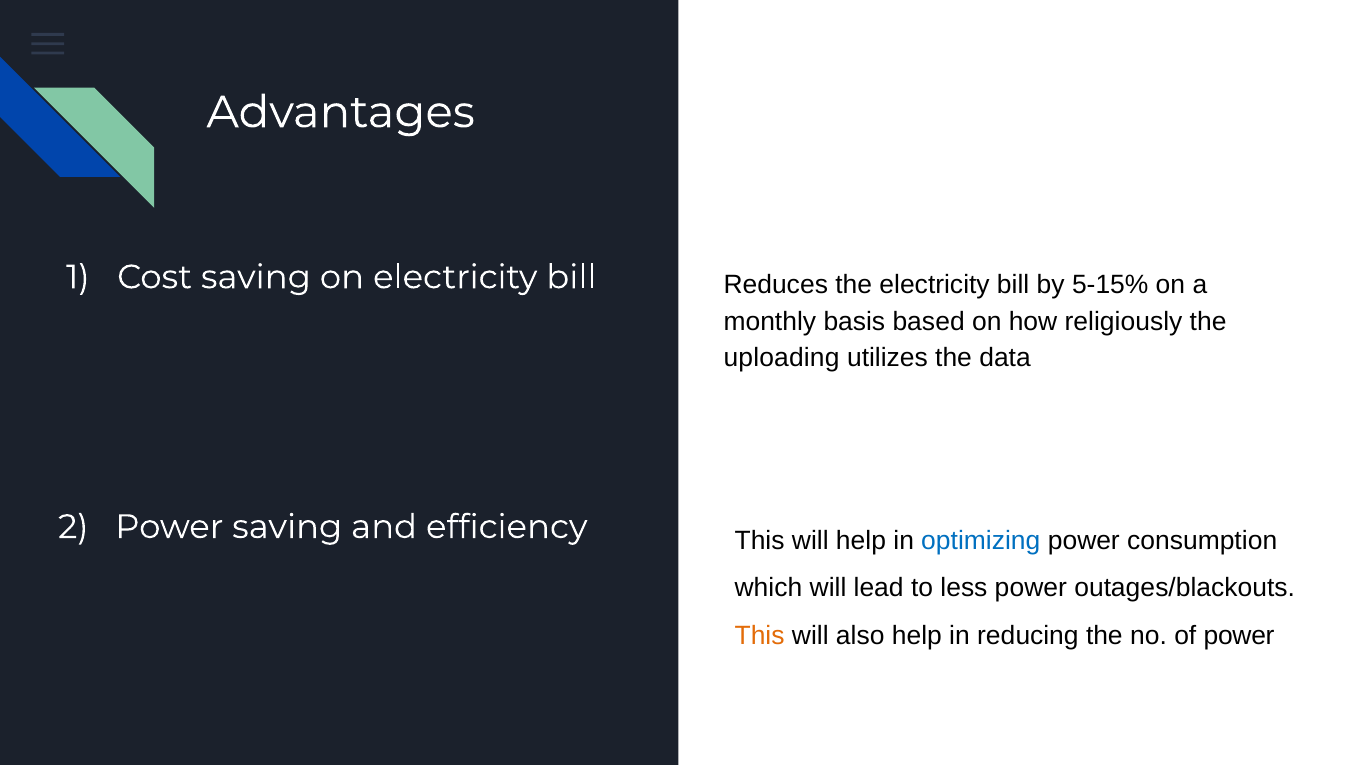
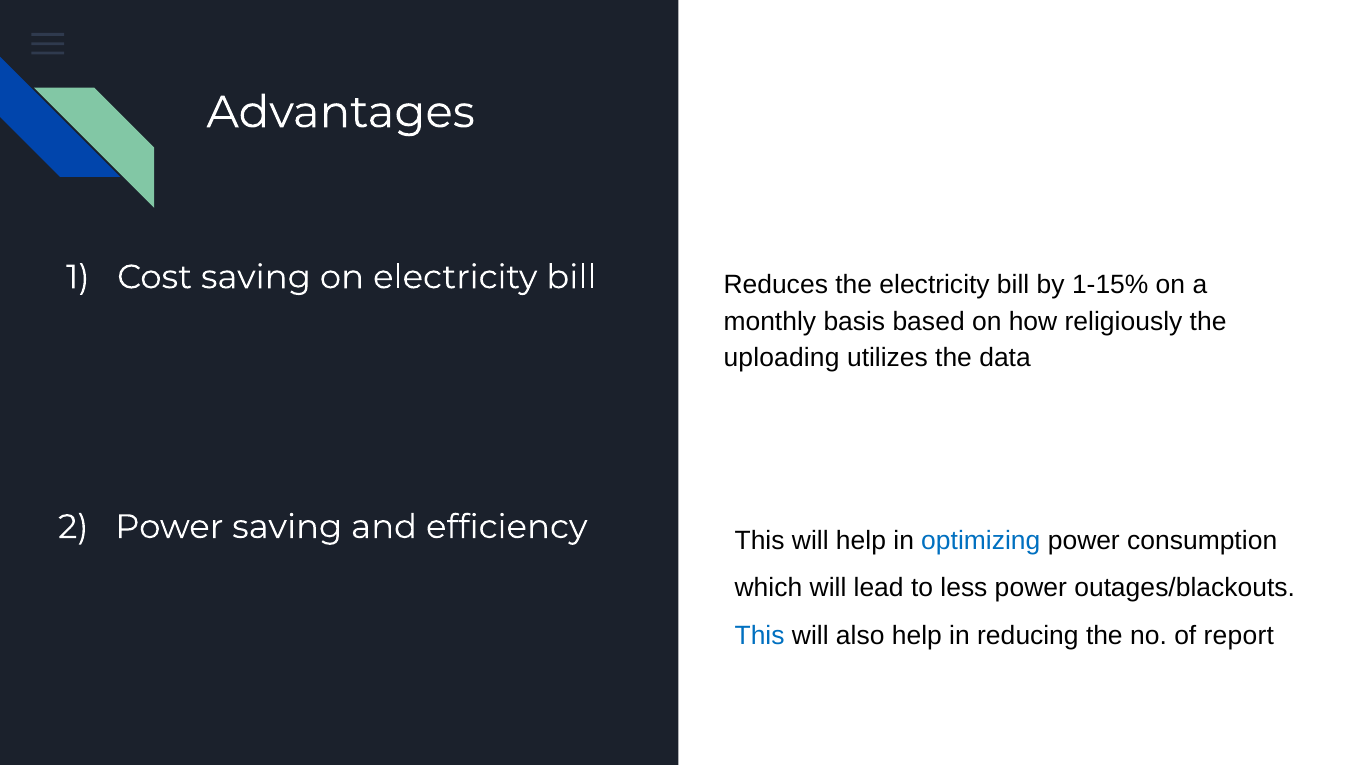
5-15%: 5-15% -> 1-15% (1110, 285)
This colour: orange -> blue (760, 635)
of power: power -> report (1239, 635)
